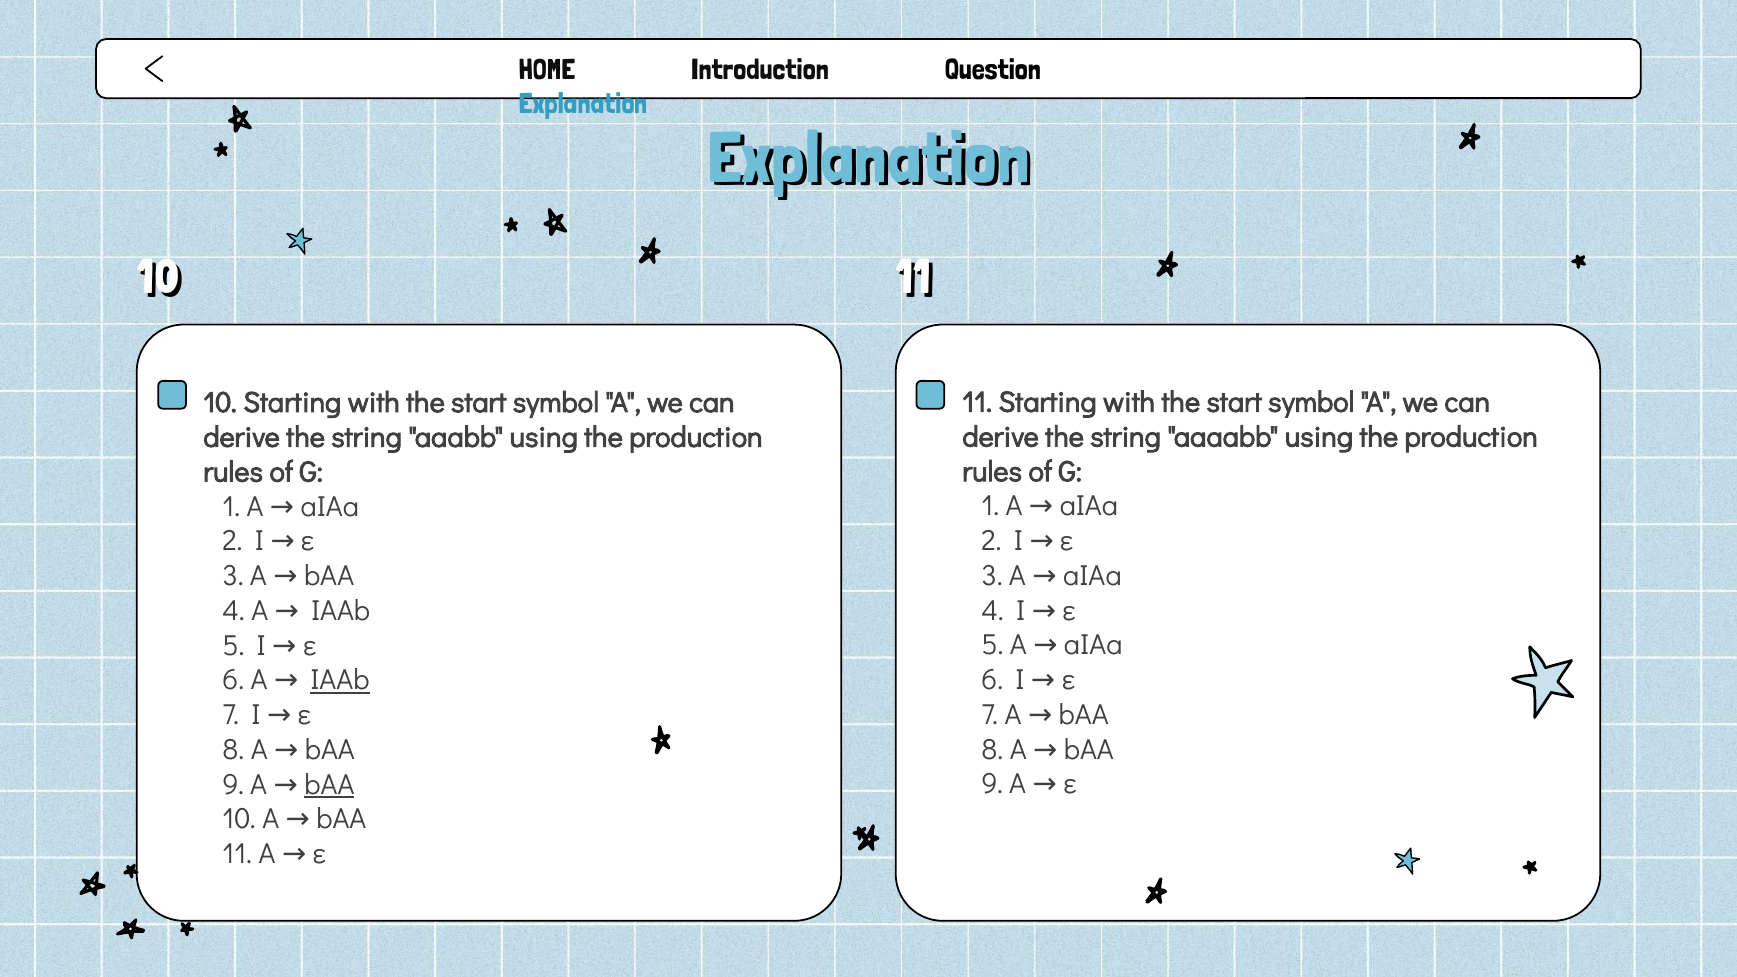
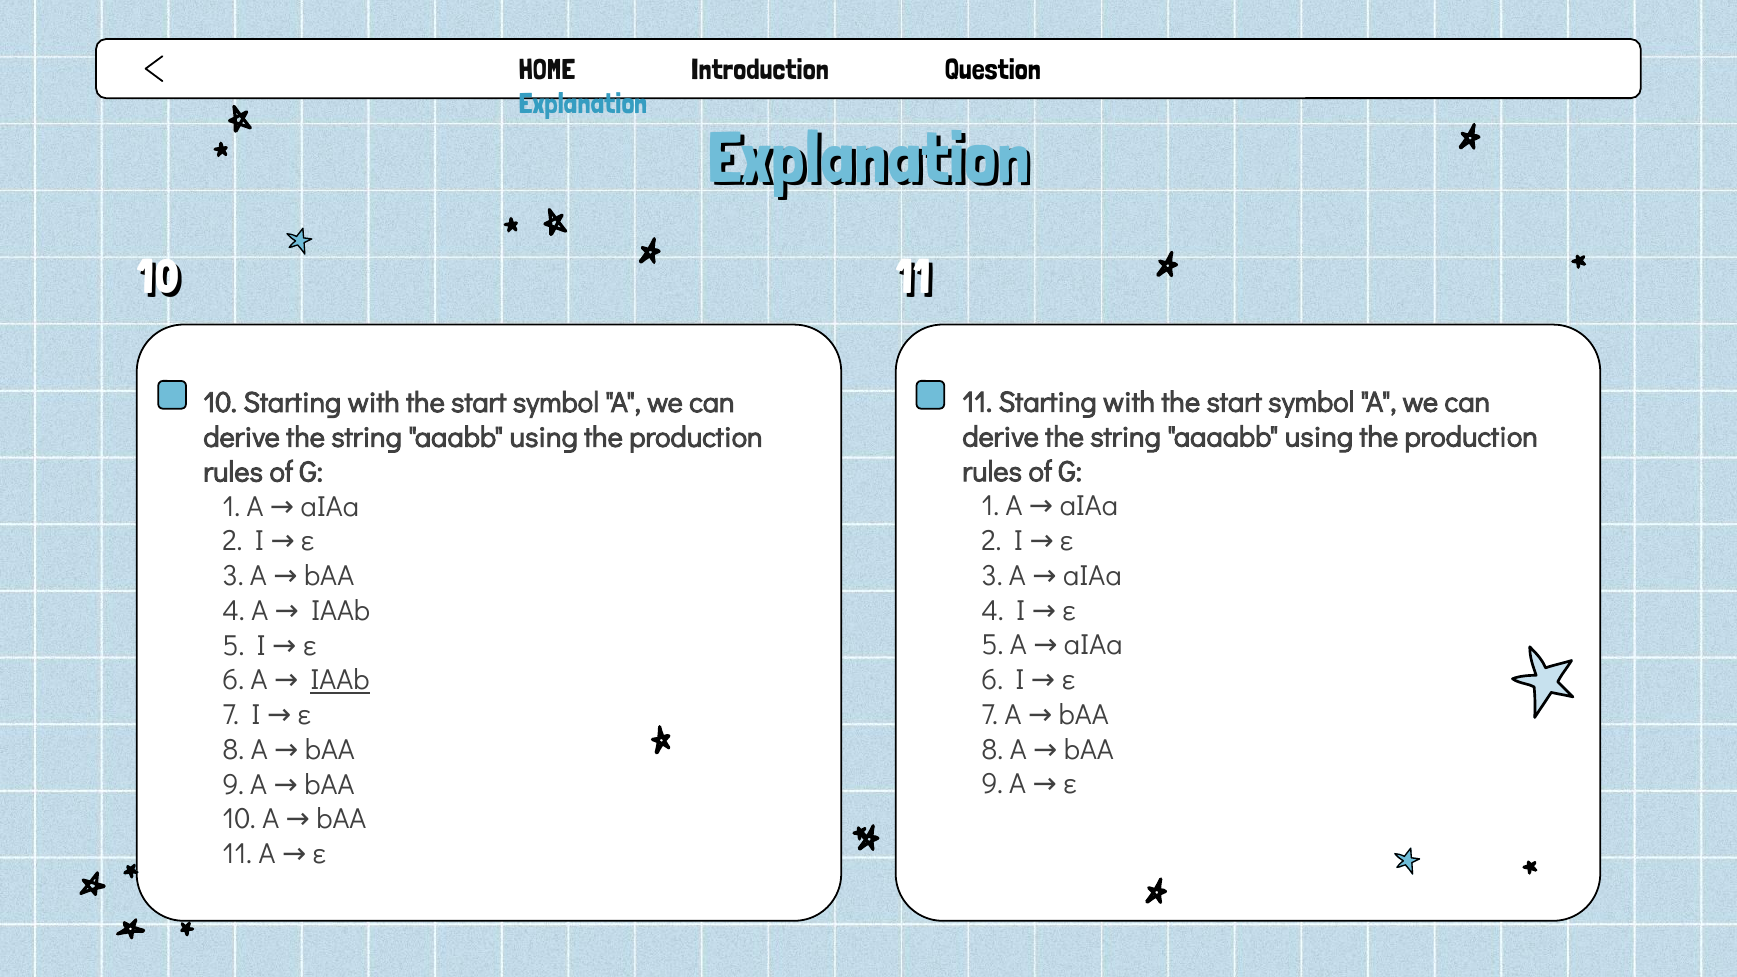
bAA underline: present -> none (329, 785)
